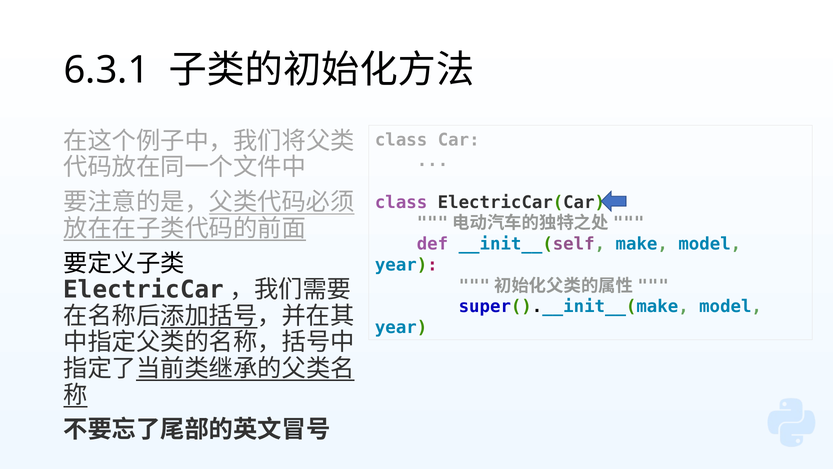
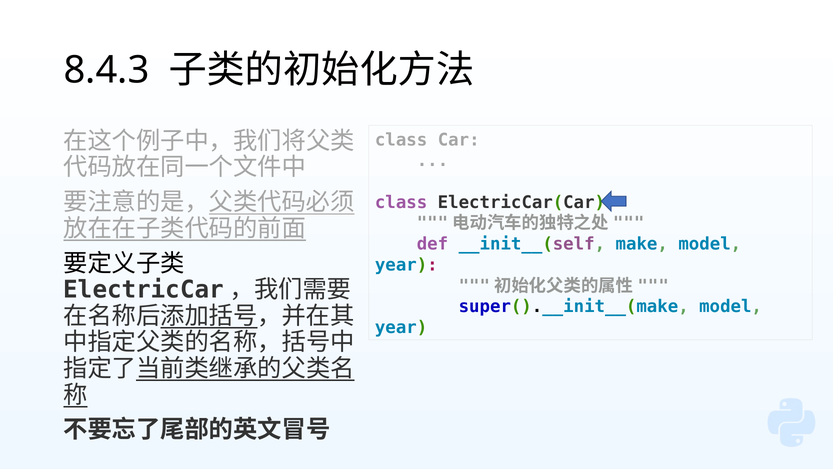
6.3.1: 6.3.1 -> 8.4.3 (106, 70)
